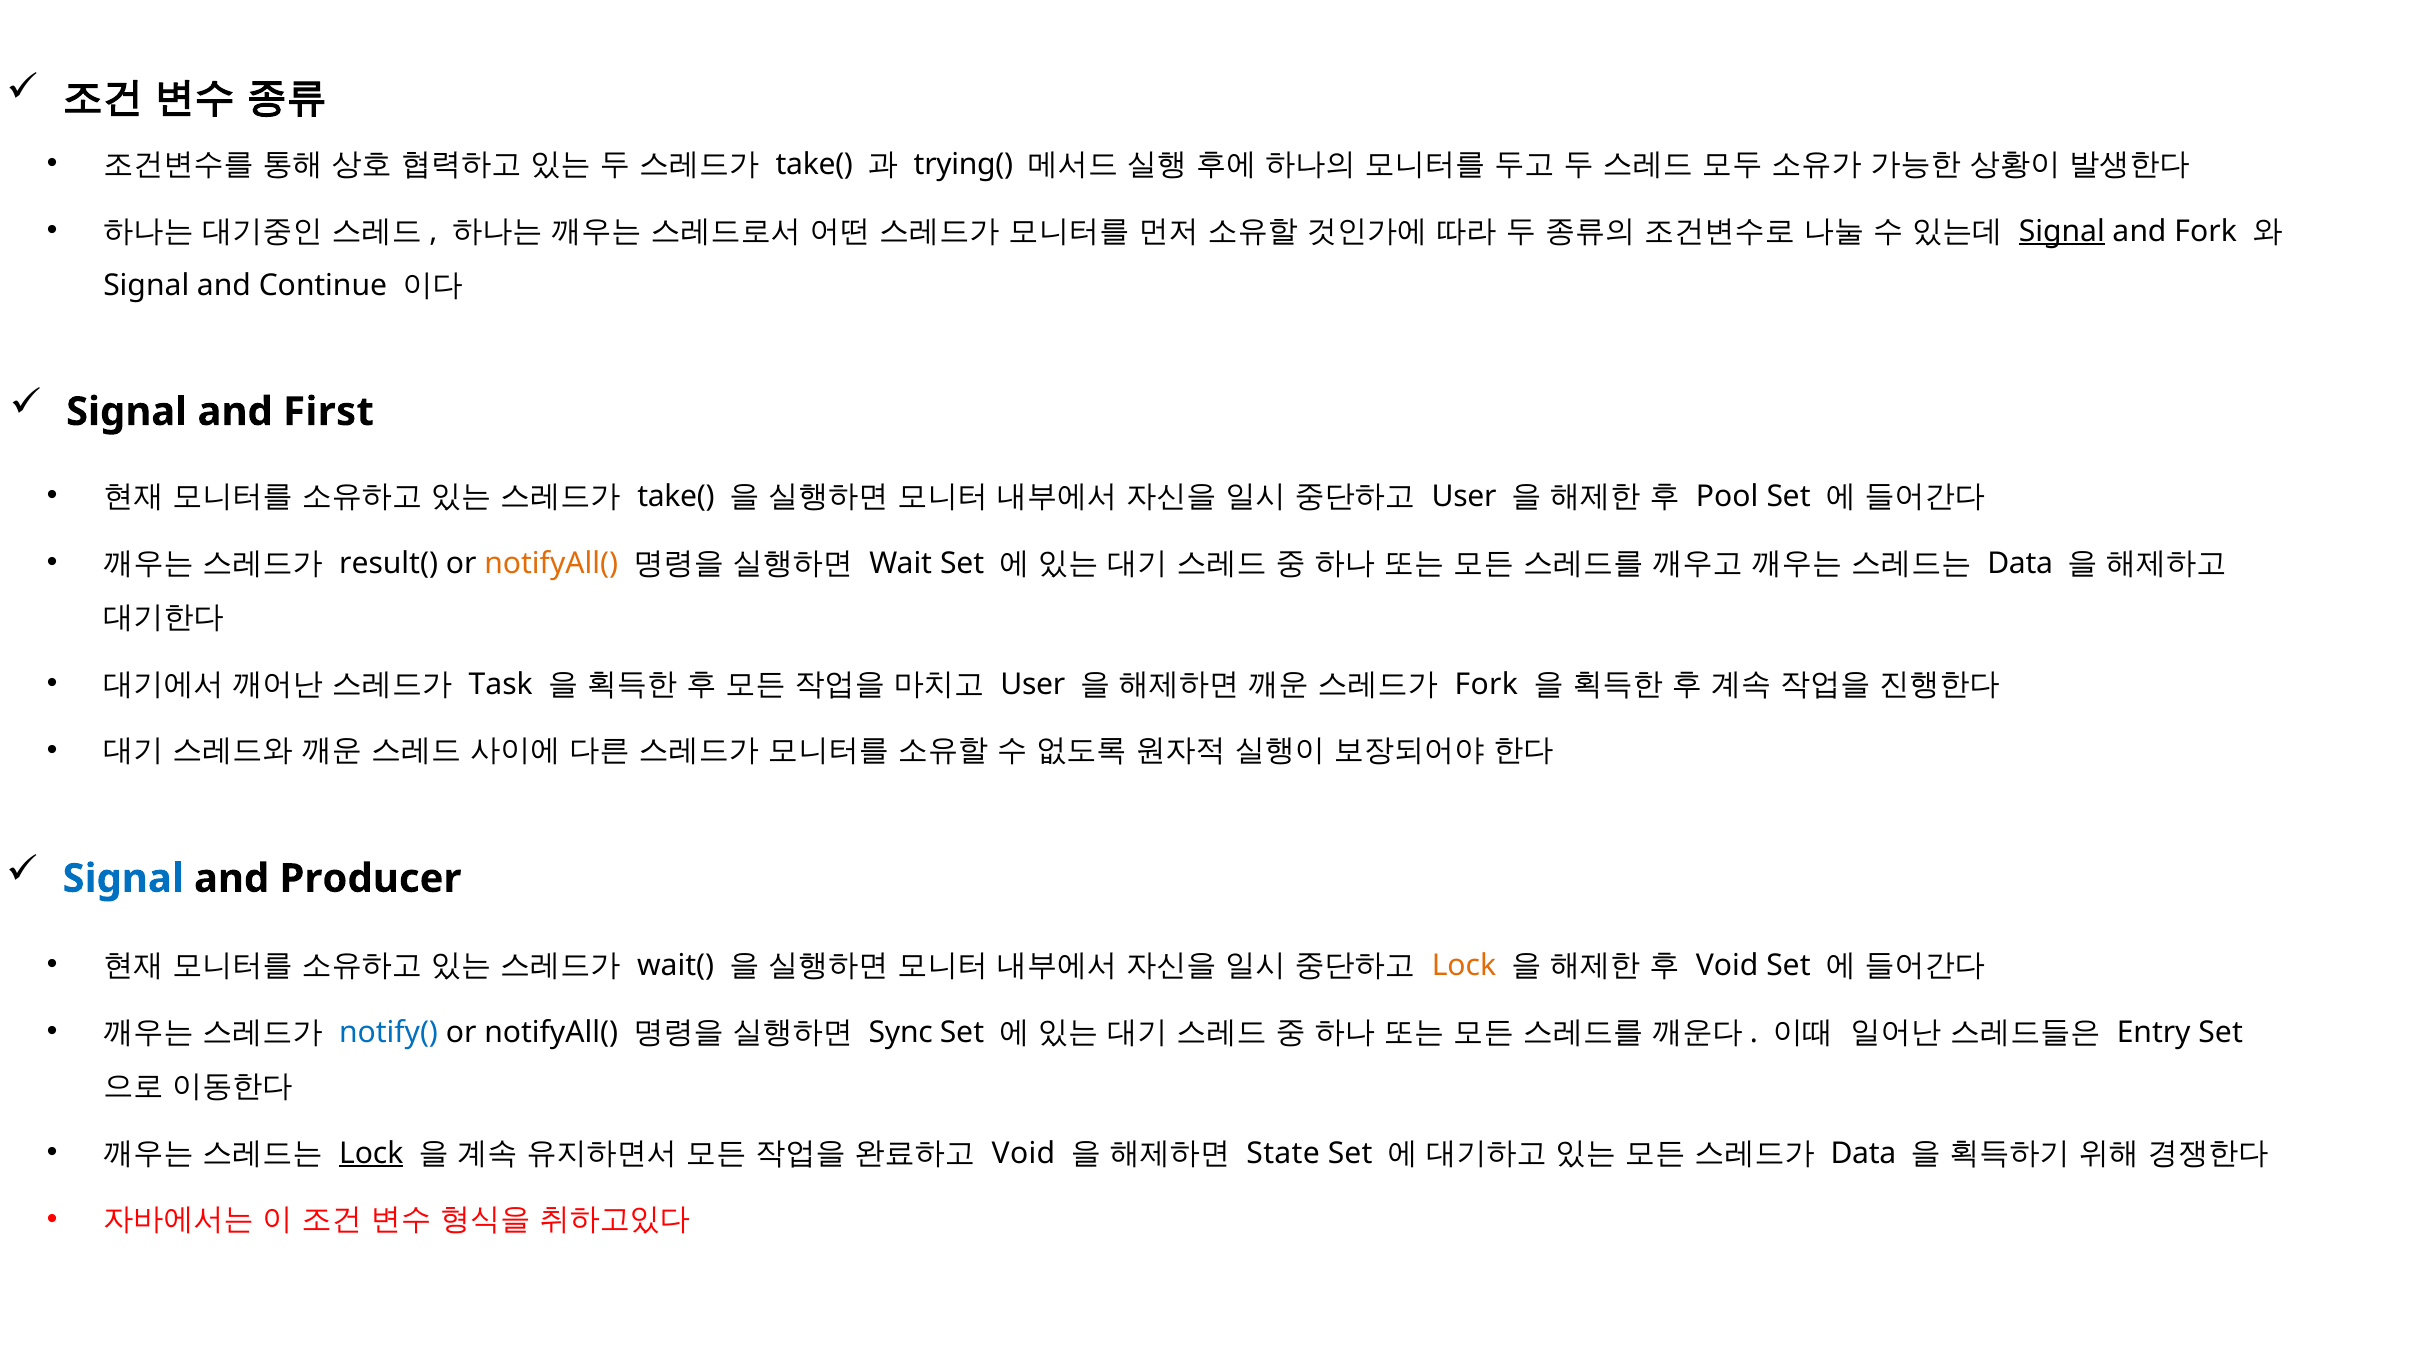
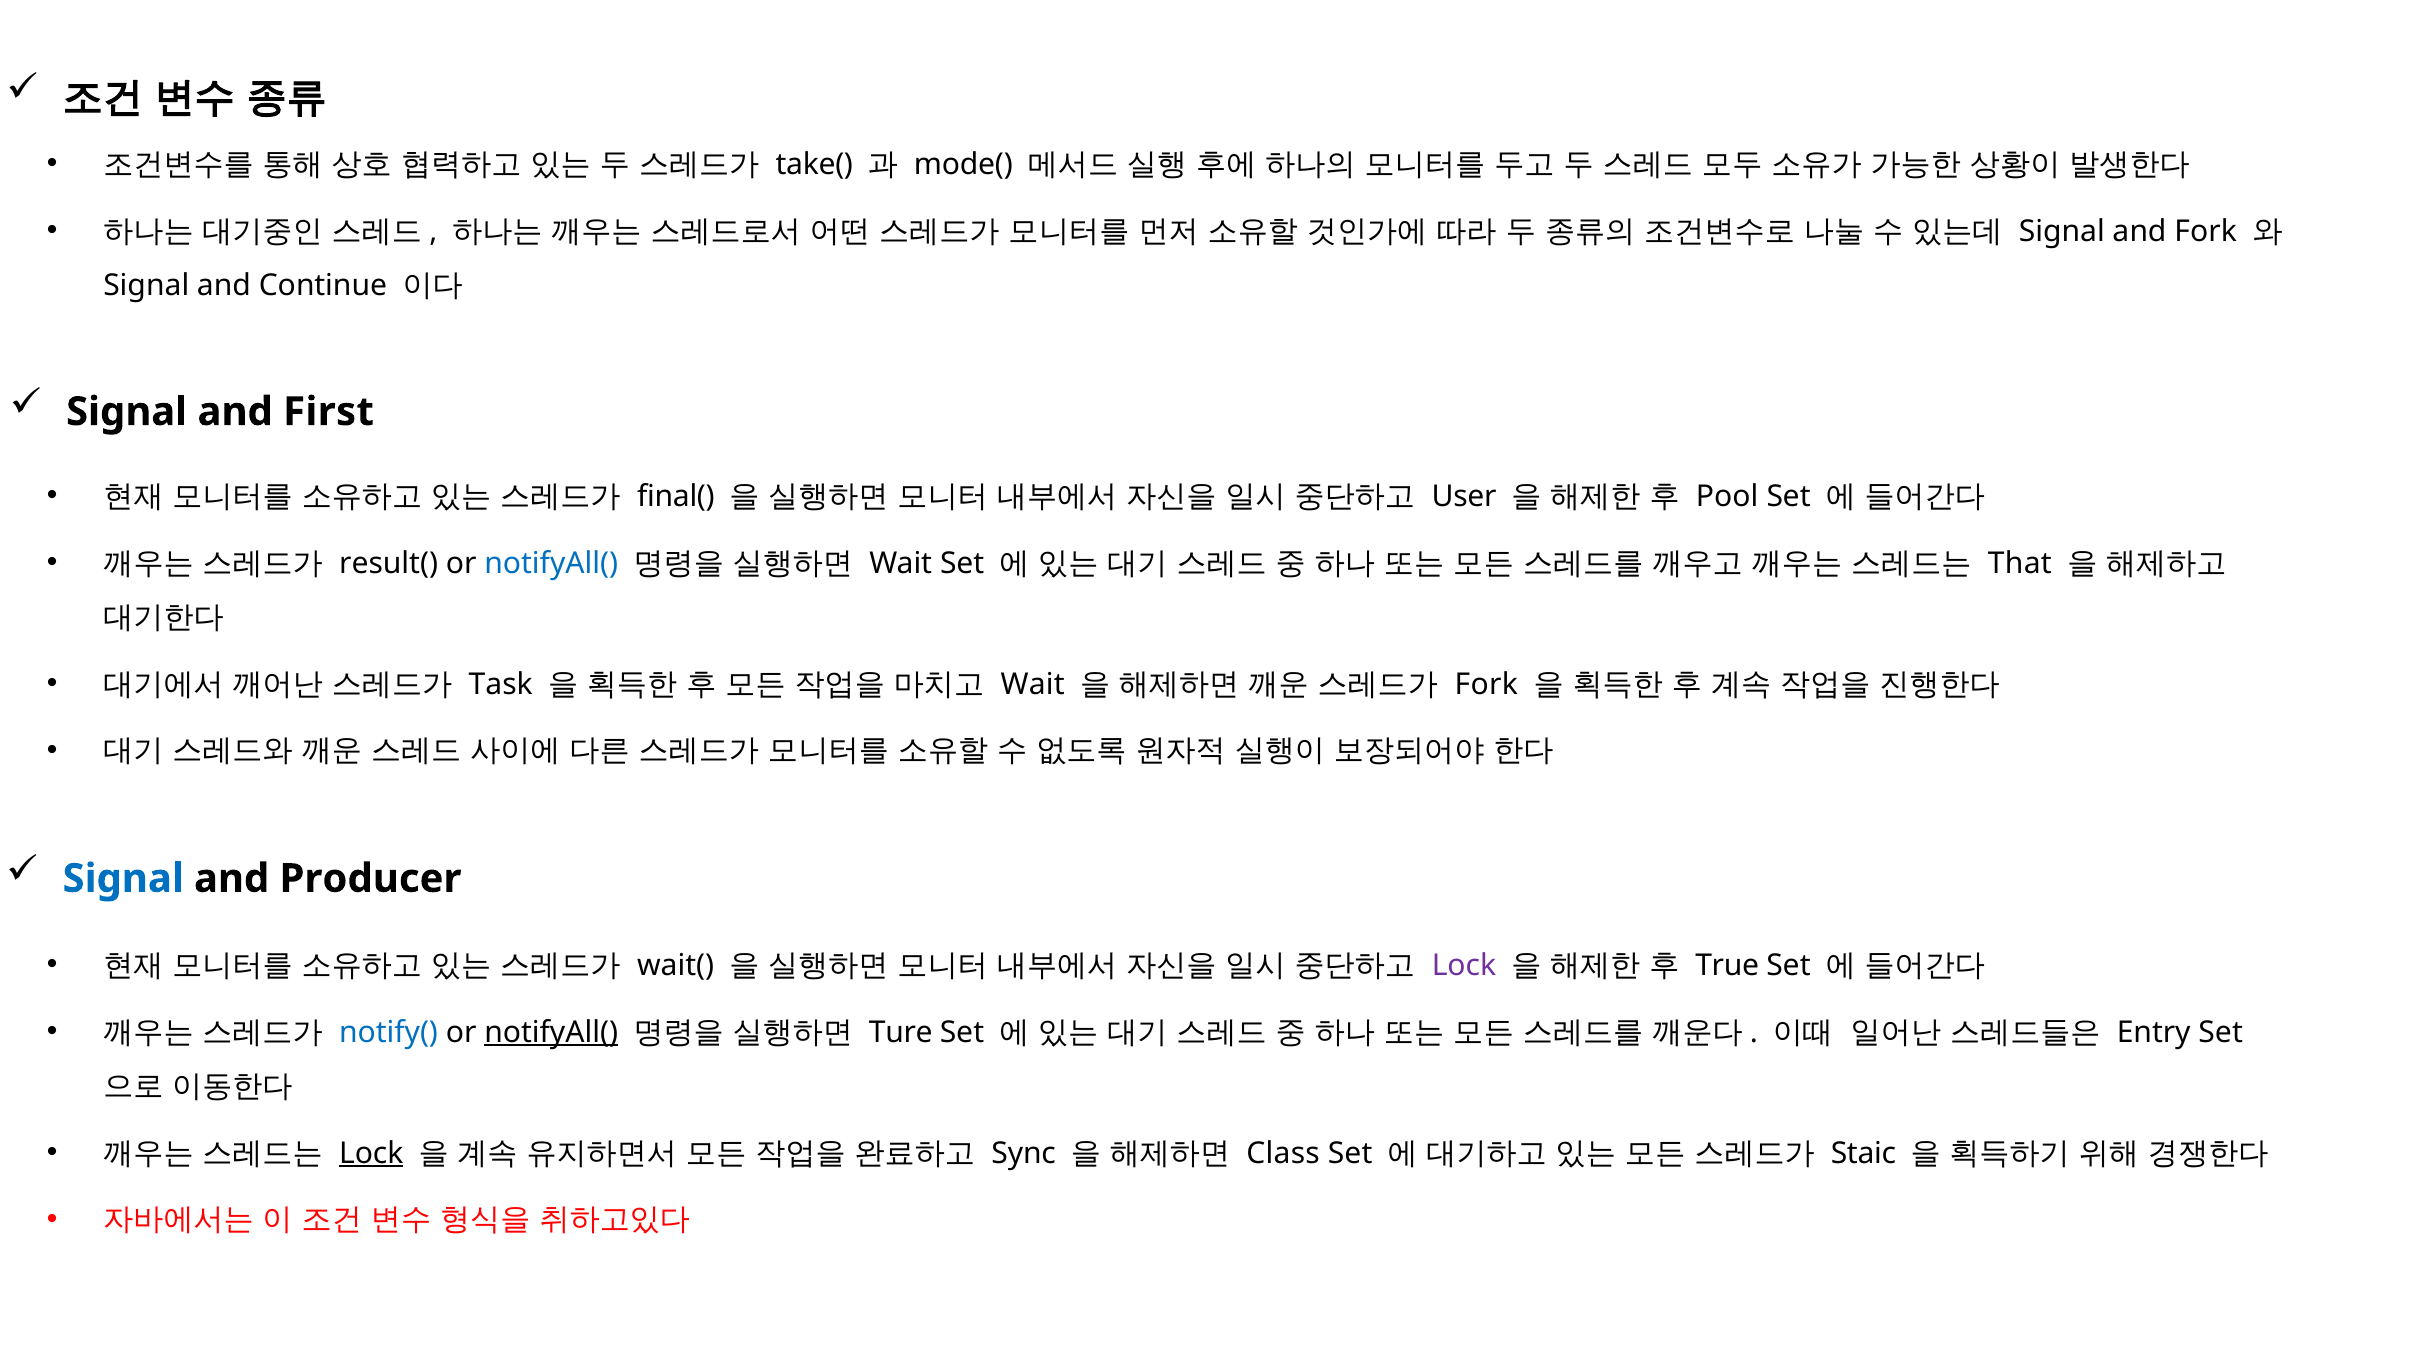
trying(: trying( -> mode( (963, 165)
Signal underline: present -> none (2062, 231)
take(: take( -> final( (676, 497)
notifyAll( colour: orange -> blue (551, 563)
Data: Data -> That (2020, 563)
User: User -> Wait (1033, 684)
Lock colour: orange -> purple (1464, 965)
Void: Void -> True (1727, 965)
notifyAll( underline: none -> present (551, 1032)
Sync: Sync -> Ture (901, 1032)
Void: Void -> Sync (1024, 1153)
State: State -> Class (1283, 1153)
Data: Data -> Staic (1863, 1153)
